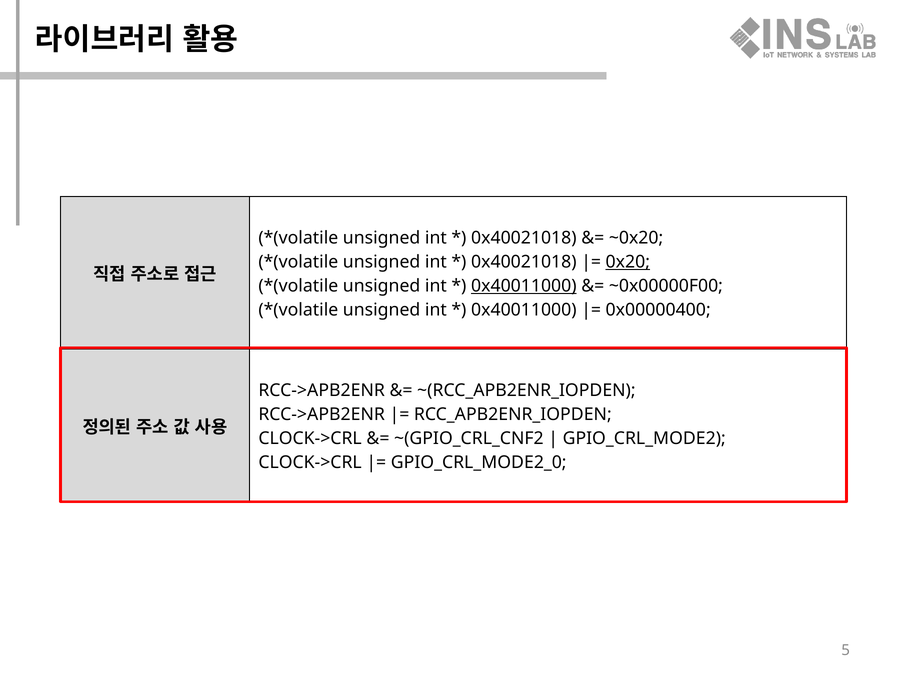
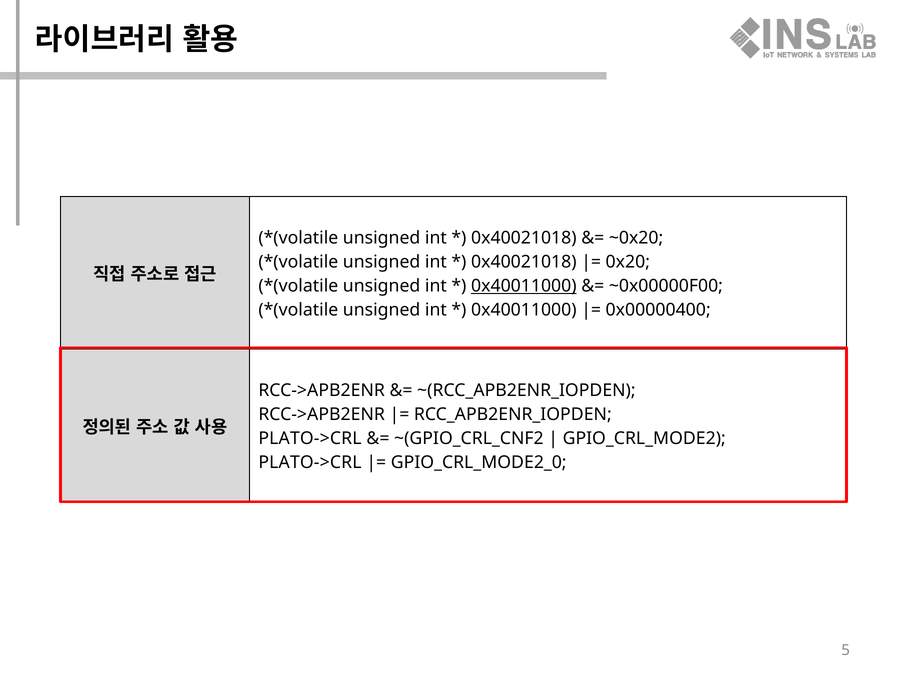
0x20 underline: present -> none (628, 262)
CLOCK->CRL: CLOCK->CRL -> PLATO->CRL (310, 439)
CLOCK->CRL: CLOCK->CRL -> PLATO->CRL (310, 463)
